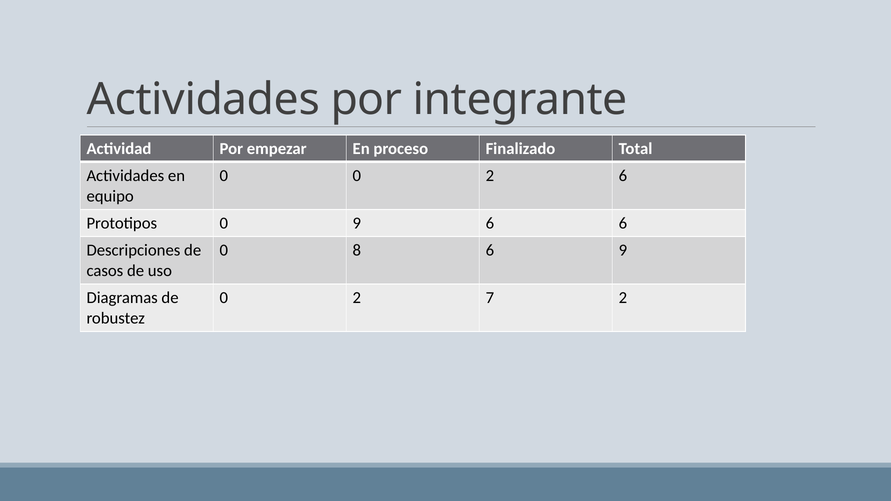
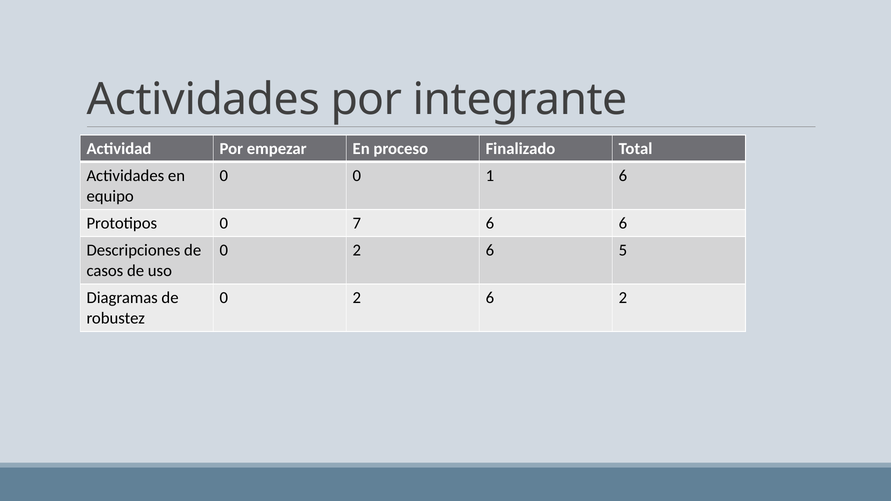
0 0 2: 2 -> 1 (490, 176)
0 9: 9 -> 7 (357, 223)
8: 8 -> 2 (357, 250)
6 9: 9 -> 5 (623, 250)
7: 7 -> 6 (490, 298)
